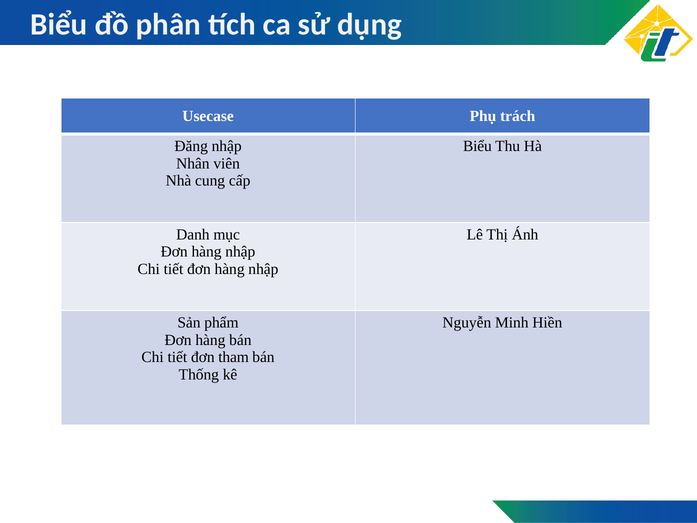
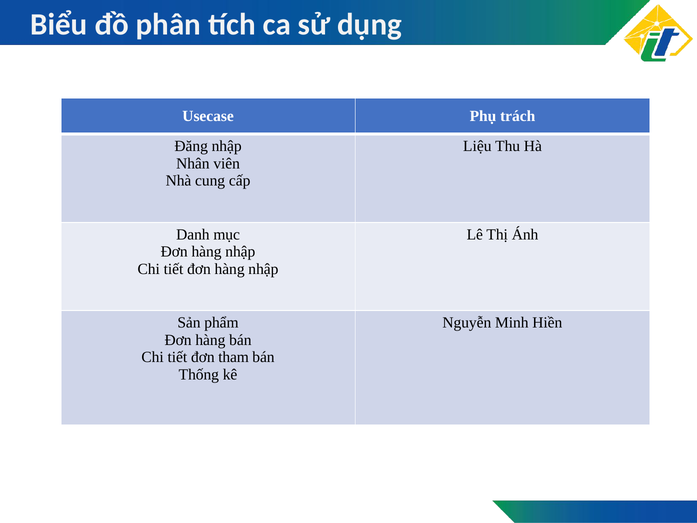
Biểu: Biểu -> Liệu (477, 146)
